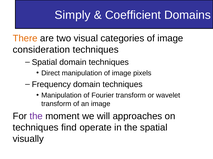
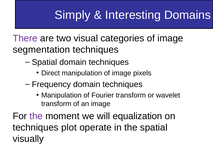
Coefficient: Coefficient -> Interesting (133, 15)
There colour: orange -> purple (25, 38)
consideration: consideration -> segmentation (41, 50)
approaches: approaches -> equalization (137, 117)
find: find -> plot (69, 128)
